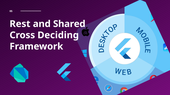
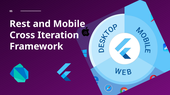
Shared: Shared -> Mobile (69, 24)
Deciding: Deciding -> Iteration (58, 35)
